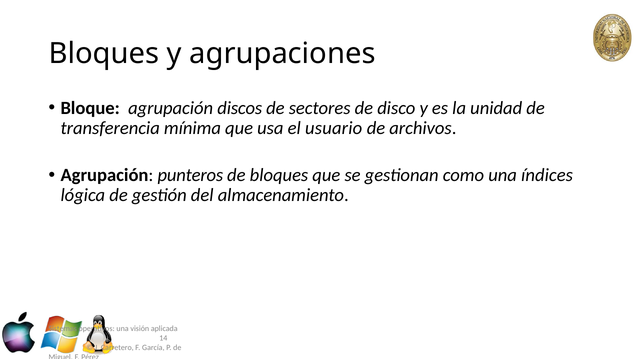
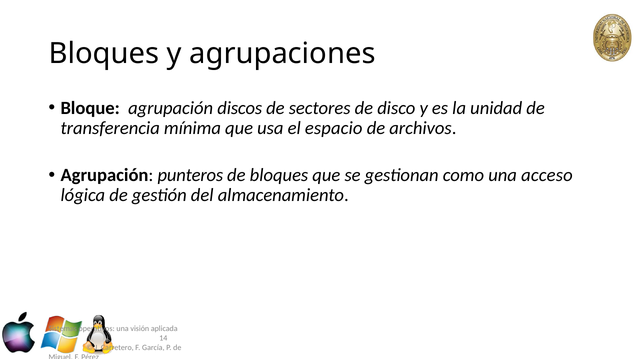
usuario: usuario -> espacio (334, 128)
índices: índices -> acceso (547, 175)
